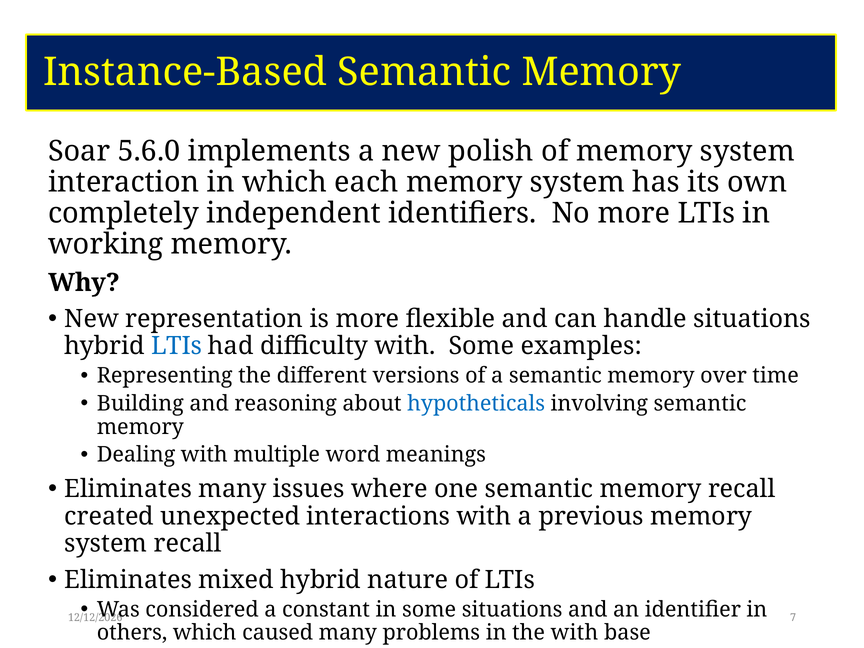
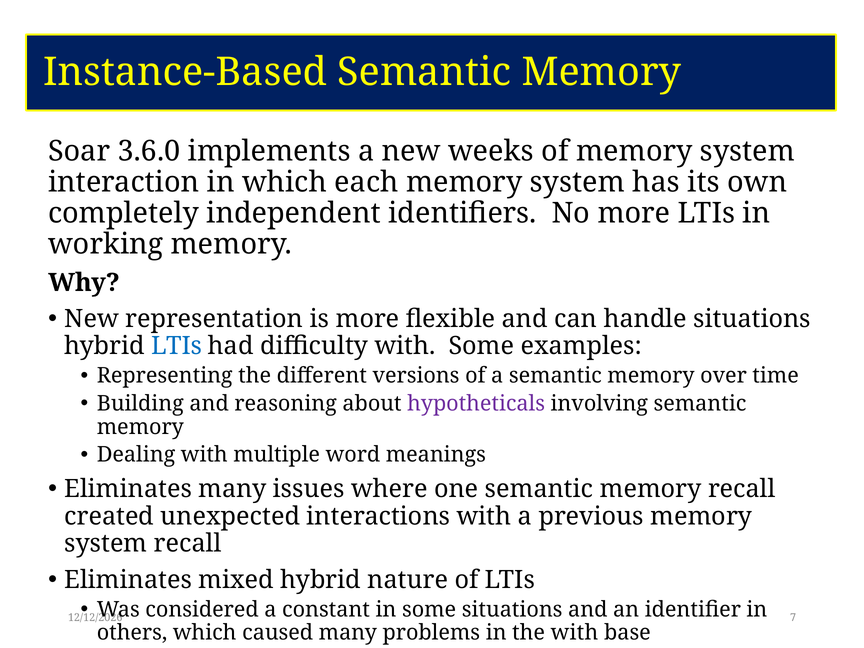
5.6.0: 5.6.0 -> 3.6.0 (149, 151)
polish: polish -> weeks (491, 151)
hypotheticals colour: blue -> purple (476, 404)
